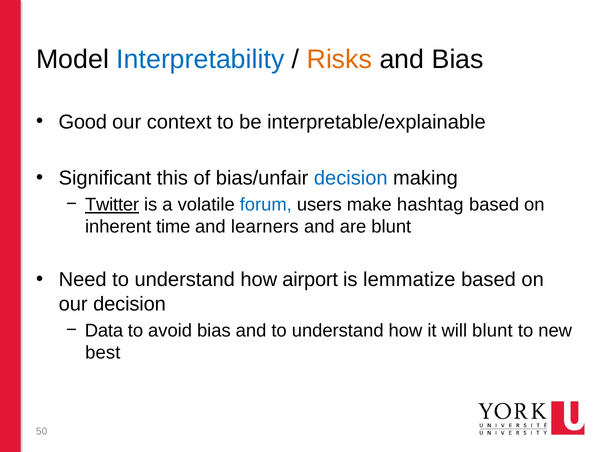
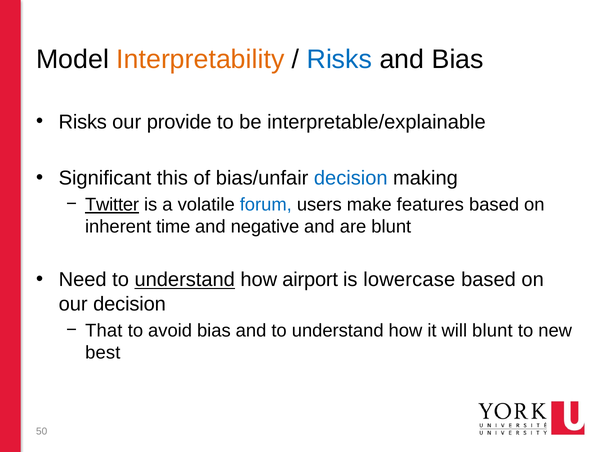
Interpretability colour: blue -> orange (200, 60)
Risks colour: orange -> blue (339, 60)
Good: Good -> Risks (83, 122)
context: context -> provide (179, 122)
hashtag: hashtag -> features (430, 205)
learners: learners -> negative (265, 227)
understand underline: none -> present (185, 280)
lemmatize: lemmatize -> lowercase (409, 280)
Data: Data -> That (104, 330)
